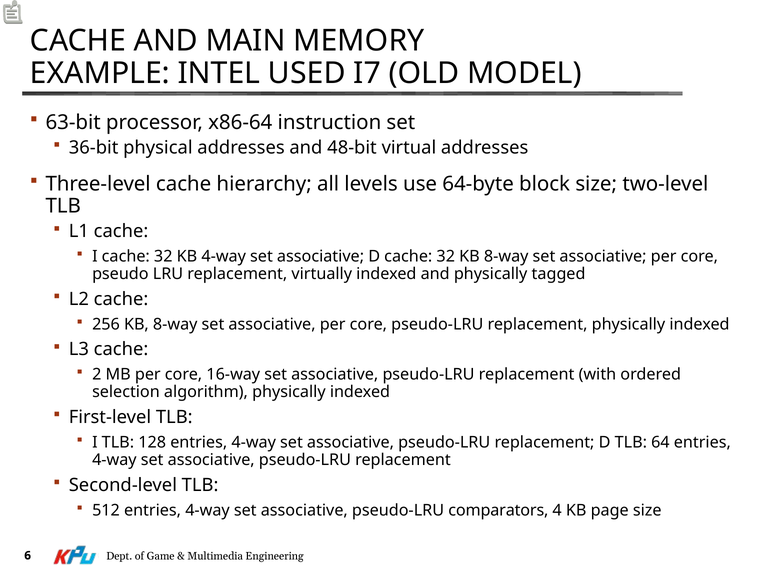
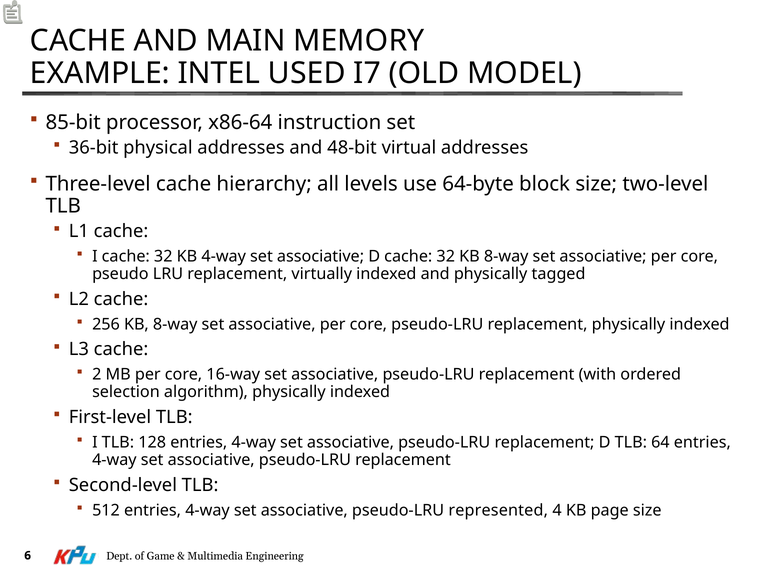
63-bit: 63-bit -> 85-bit (73, 122)
comparators: comparators -> represented (498, 510)
